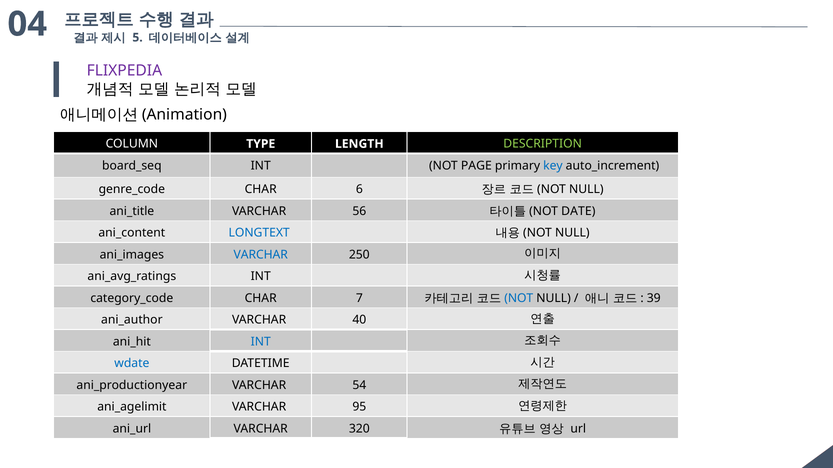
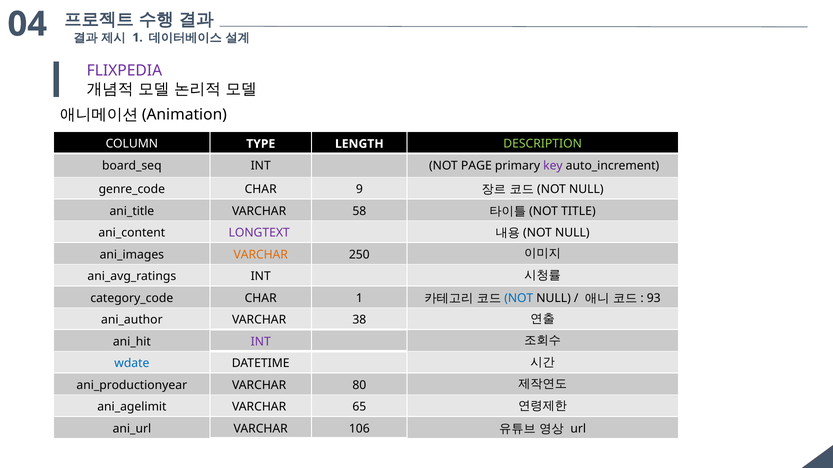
5: 5 -> 1 (138, 38)
key colour: blue -> purple (553, 166)
6: 6 -> 9 (359, 190)
56: 56 -> 58 (359, 211)
DATE: DATE -> TITLE (578, 211)
LONGTEXT colour: blue -> purple (259, 233)
VARCHAR colour: blue -> orange (261, 255)
CHAR 7: 7 -> 1 (359, 299)
39: 39 -> 93 (654, 299)
40: 40 -> 38 (359, 320)
INT colour: blue -> purple (261, 342)
54: 54 -> 80 (359, 386)
95: 95 -> 65 (359, 407)
320: 320 -> 106 (359, 429)
